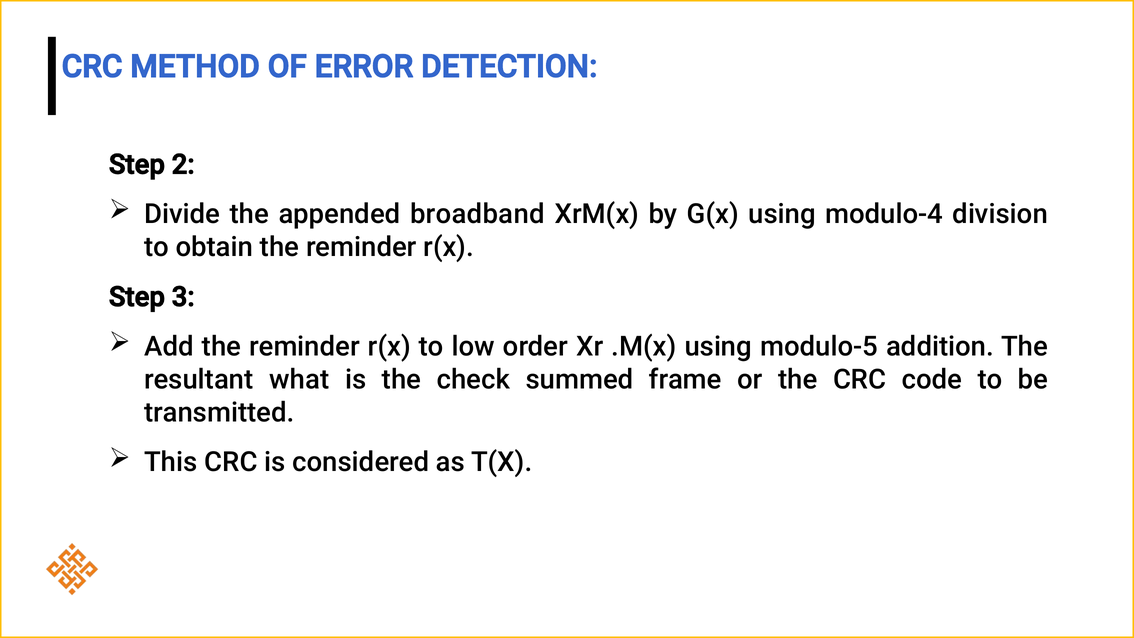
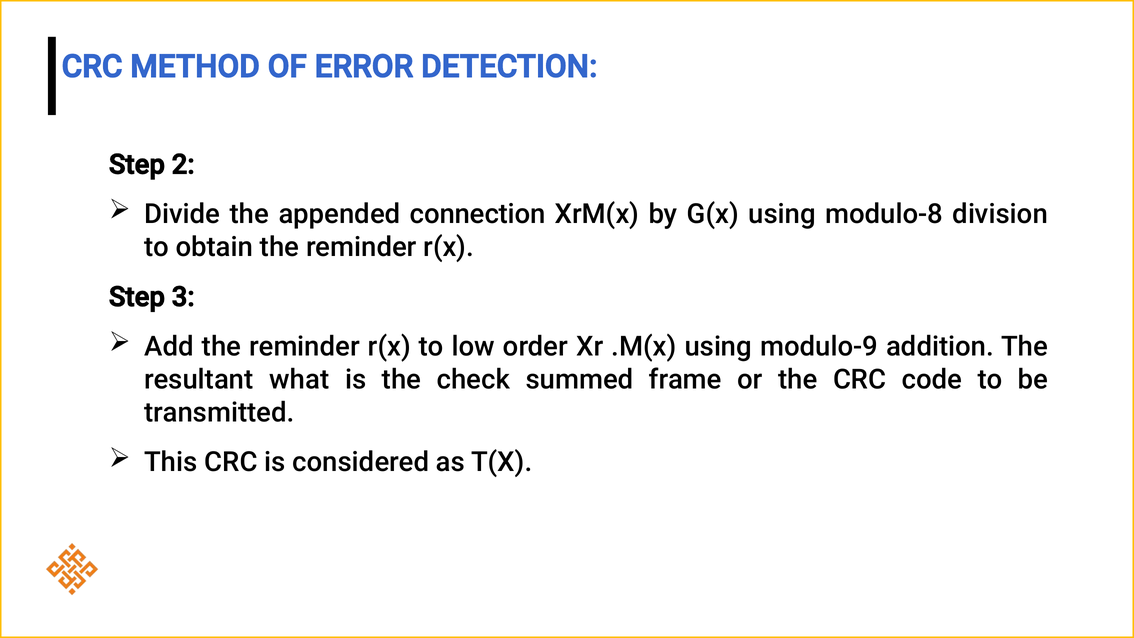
broadband: broadband -> connection (478, 214)
modulo-4: modulo-4 -> modulo-8 (884, 214)
modulo-5: modulo-5 -> modulo-9 (819, 346)
